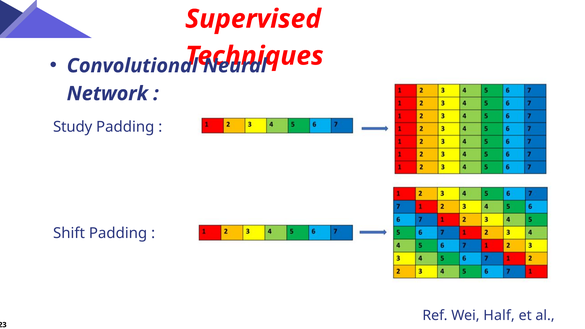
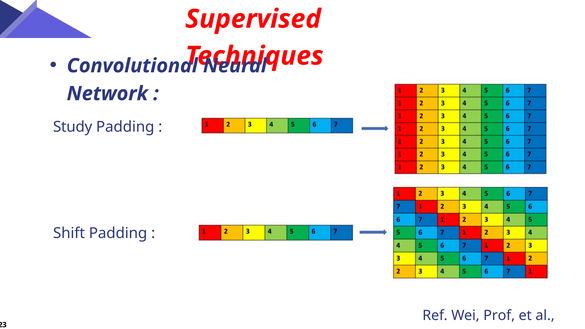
Half: Half -> Prof (499, 316)
